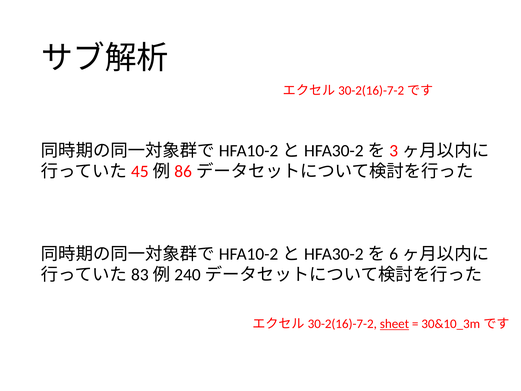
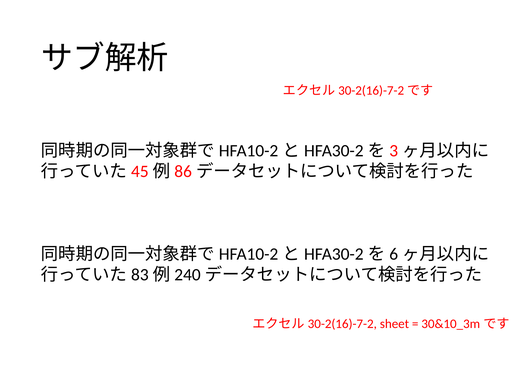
sheet underline: present -> none (394, 324)
